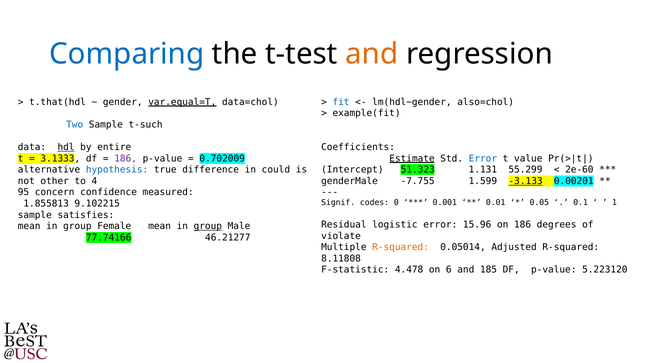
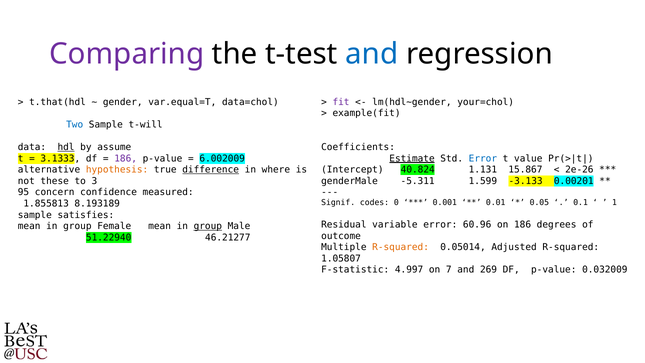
Comparing colour: blue -> purple (127, 54)
and colour: orange -> blue (372, 54)
var.equal=T underline: present -> none (182, 102)
fit colour: blue -> purple (341, 102)
also=chol: also=chol -> your=chol (486, 102)
t-such: t-such -> t-will (146, 124)
entire: entire -> assume (114, 147)
0.702009: 0.702009 -> 6.002009 (222, 158)
hypothesis colour: blue -> orange (117, 170)
difference underline: none -> present (211, 170)
could: could -> where (276, 170)
51.323: 51.323 -> 40.824 (418, 170)
55.299: 55.299 -> 15.867 (525, 170)
2e-60: 2e-60 -> 2e-26 (579, 170)
other: other -> these (55, 181)
4: 4 -> 3 (94, 181)
-7.755: -7.755 -> -5.311 (418, 181)
-3.133 underline: present -> none (526, 181)
9.102215: 9.102215 -> 8.193189 (97, 204)
logistic: logistic -> variable (395, 225)
15.96: 15.96 -> 60.96 (477, 225)
violate: violate -> outcome (341, 236)
77.74166: 77.74166 -> 51.22940 (109, 237)
8.11808: 8.11808 -> 1.05807 (341, 258)
4.478: 4.478 -> 4.997 (409, 270)
6: 6 -> 7 (449, 270)
185: 185 -> 269 (489, 270)
5.223120: 5.223120 -> 0.032009 (605, 270)
